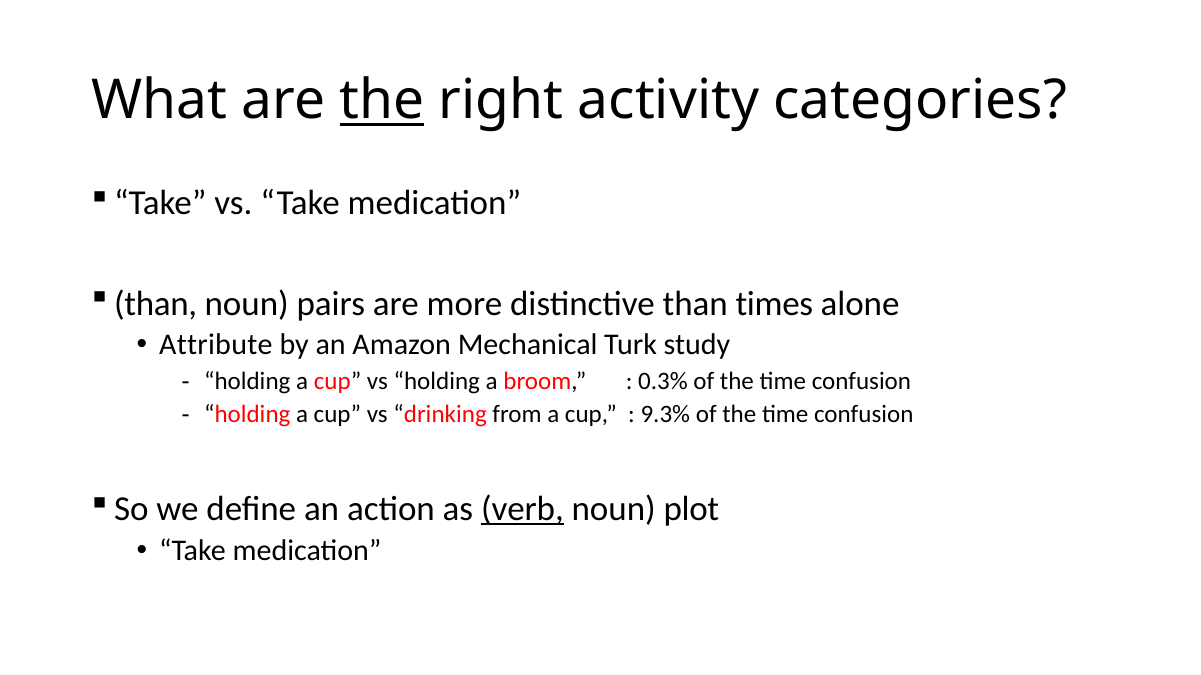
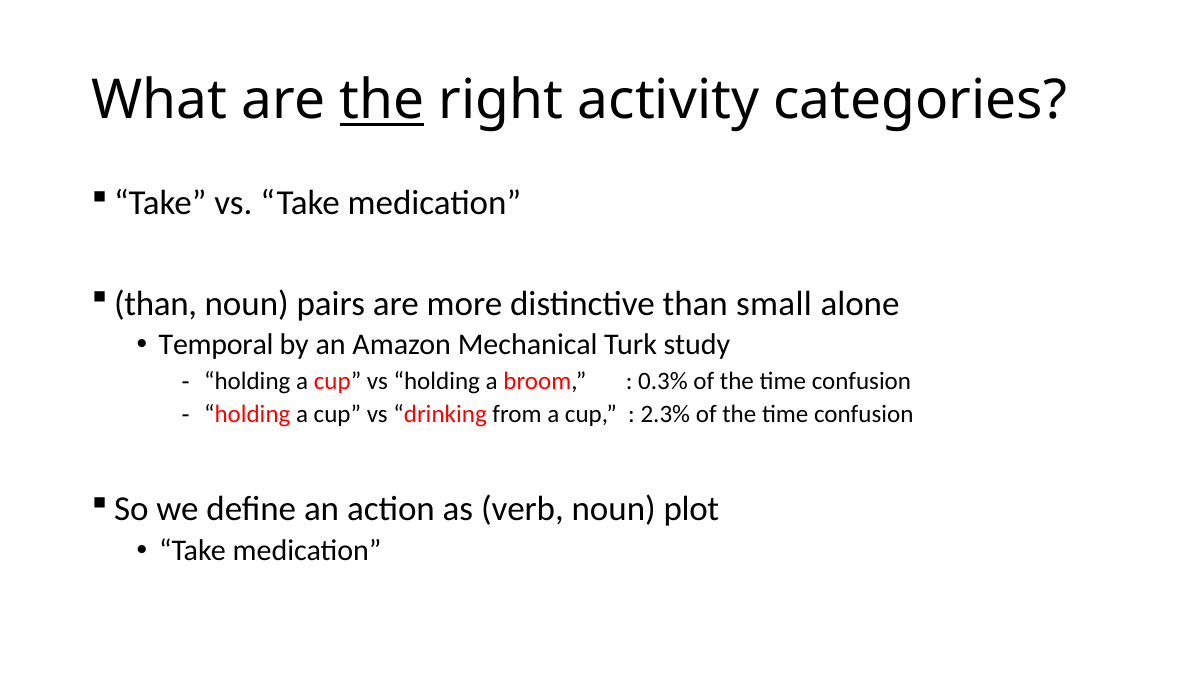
times: times -> small (774, 304)
Attribute: Attribute -> Temporal (216, 345)
9.3%: 9.3% -> 2.3% (665, 414)
verb underline: present -> none (522, 510)
